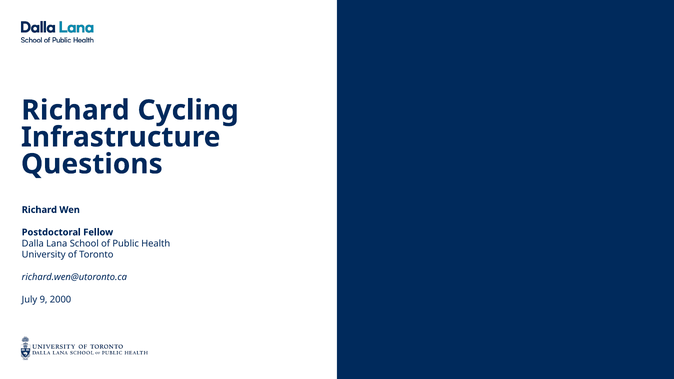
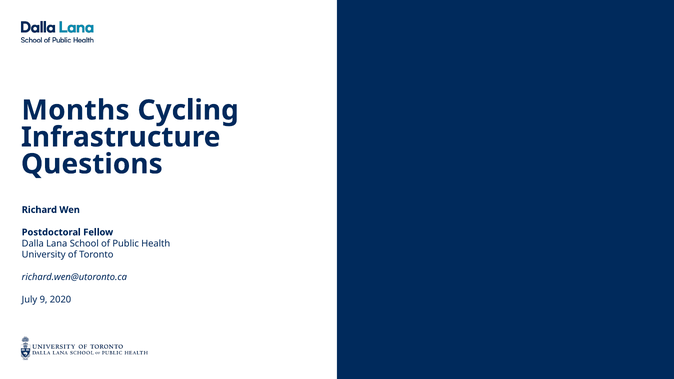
Richard: Richard -> Months (75, 110)
2000: 2000 -> 2020 (61, 300)
